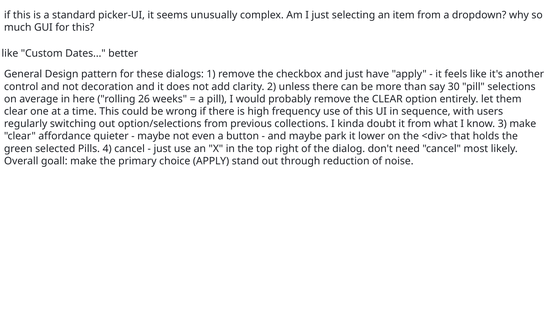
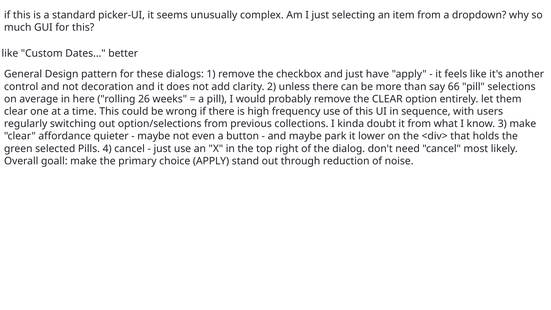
30: 30 -> 66 (454, 87)
